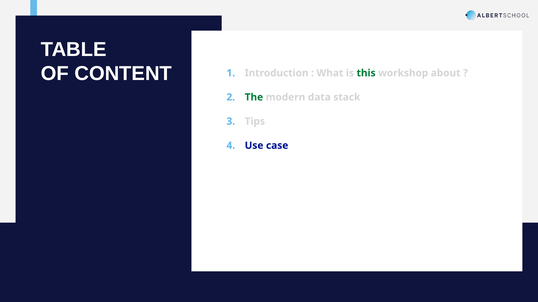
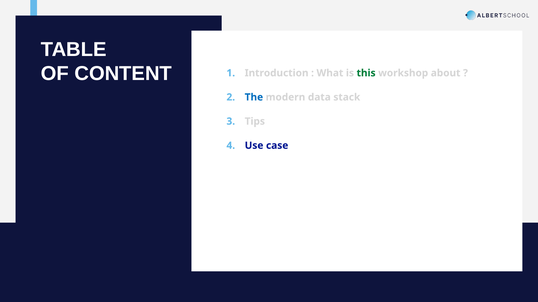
The colour: green -> blue (254, 97)
